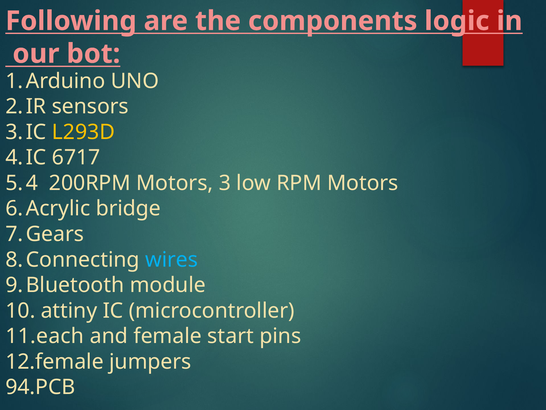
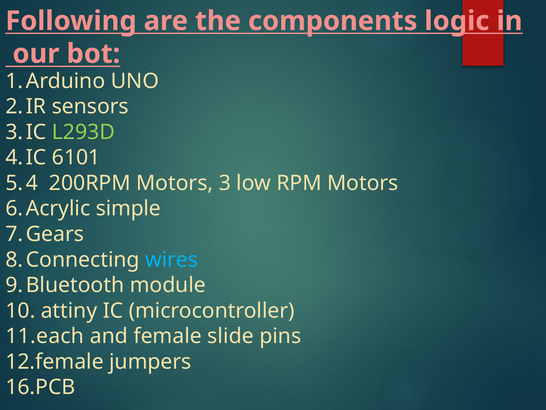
L293D colour: yellow -> light green (83, 132)
6717: 6717 -> 6101 (76, 157)
bridge: bridge -> simple (128, 208)
start: start -> slide (231, 336)
94.PCB: 94.PCB -> 16.PCB (40, 387)
